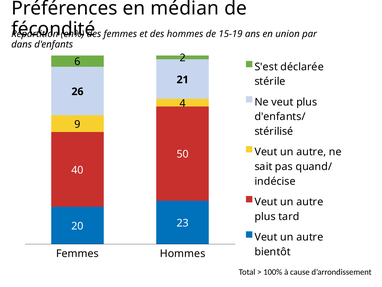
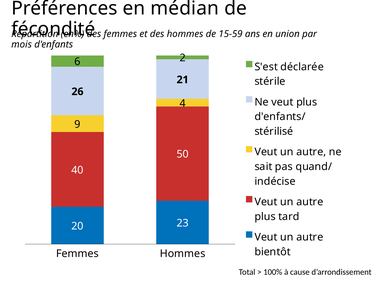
15-19: 15-19 -> 15-59 (230, 34)
dans: dans -> mois (22, 44)
